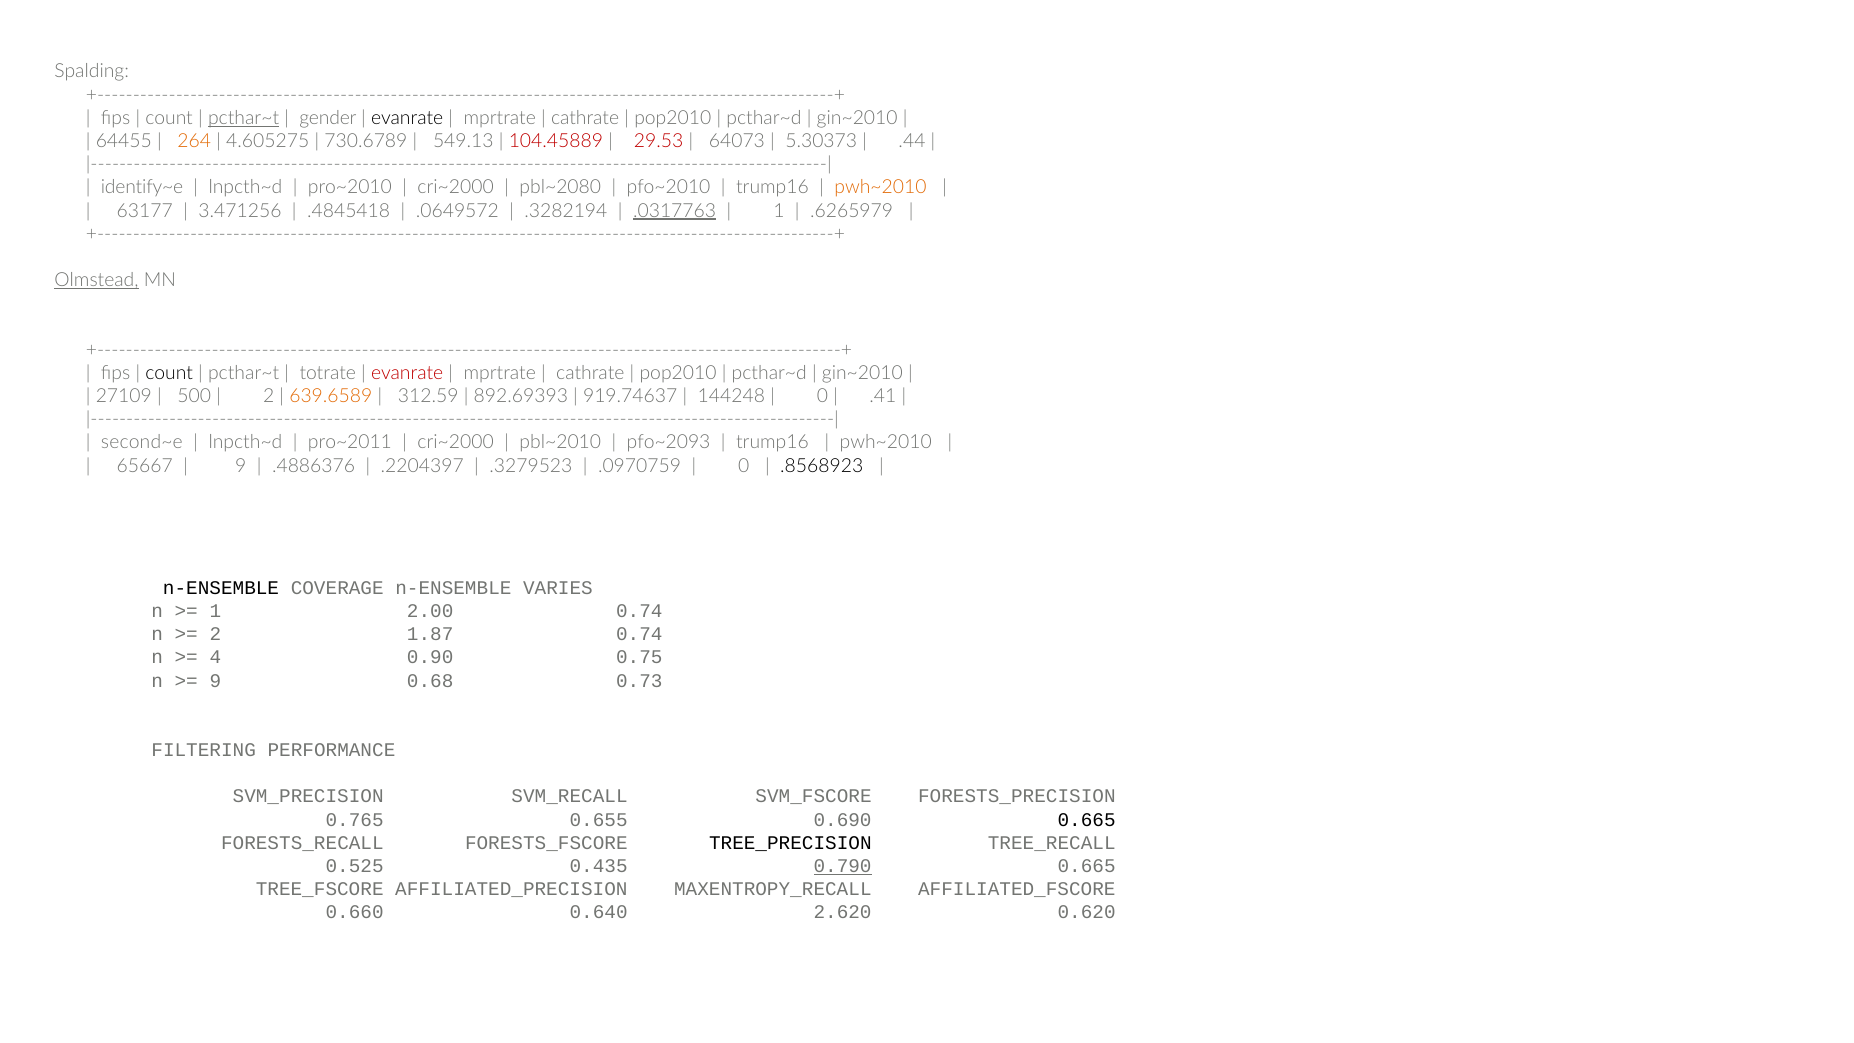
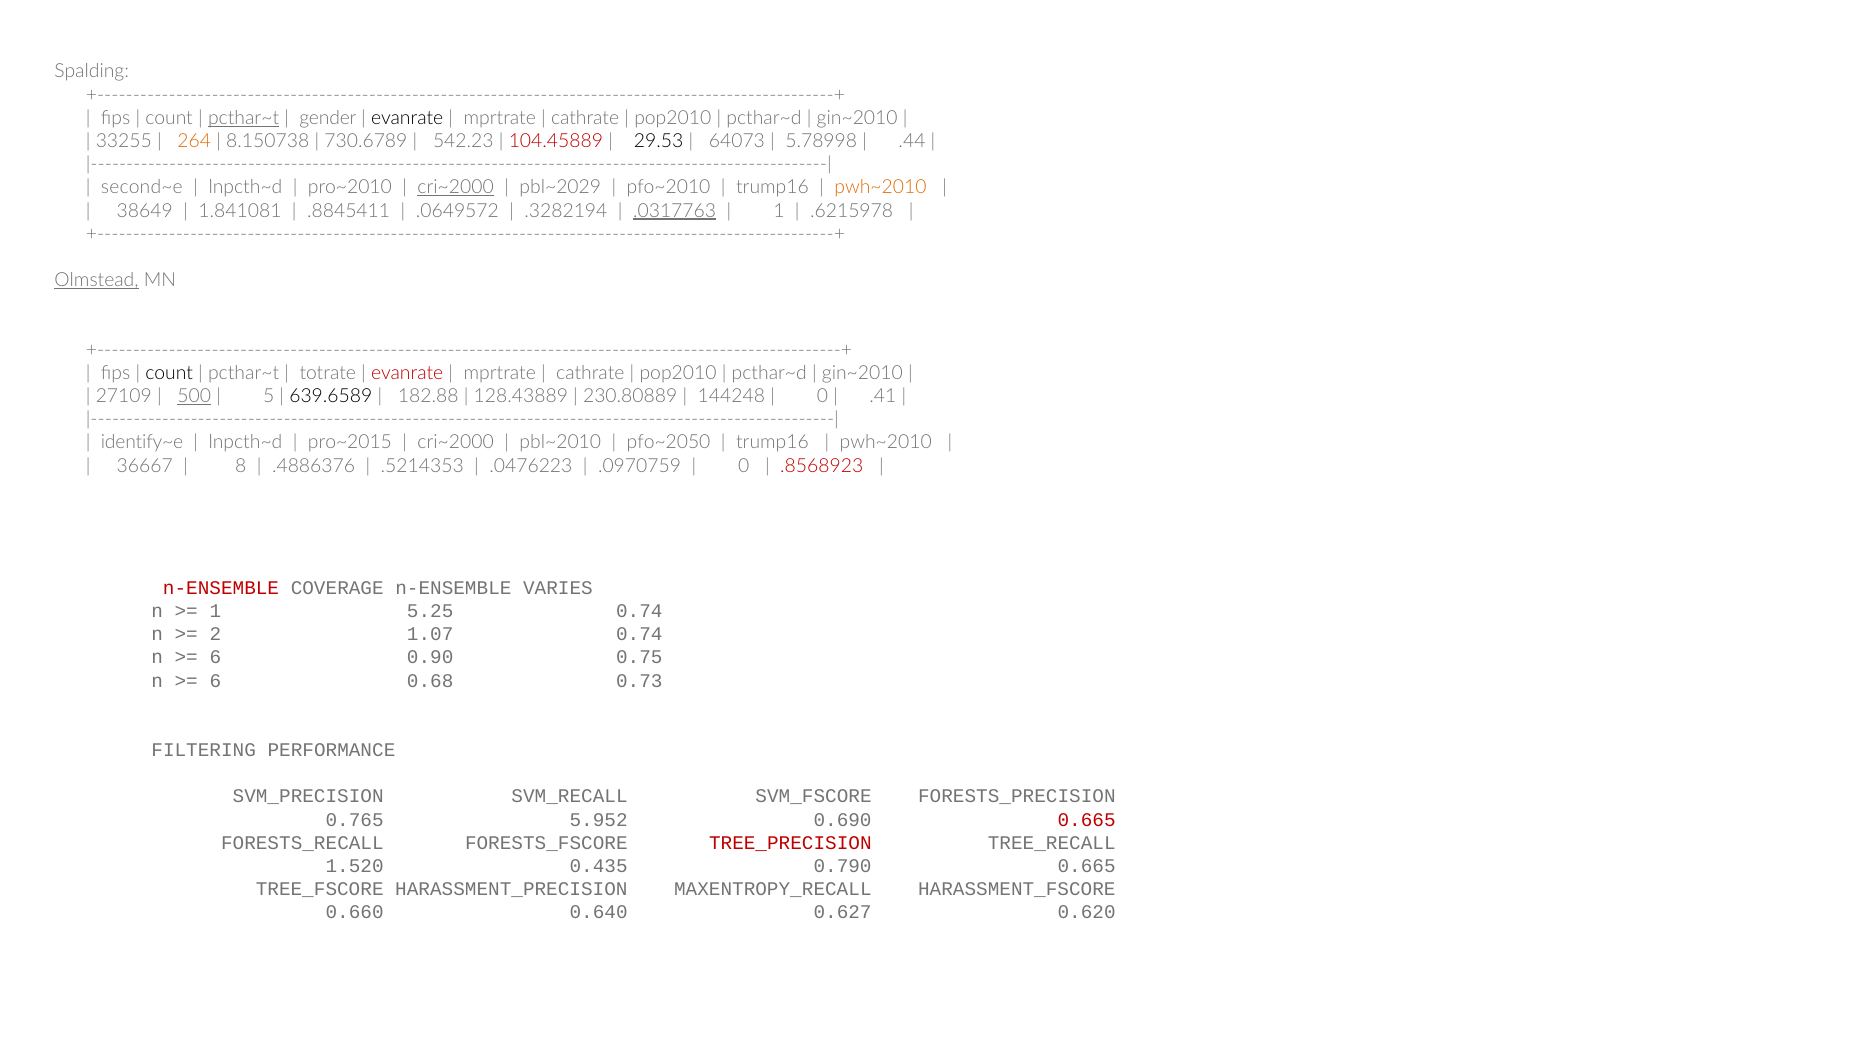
64455: 64455 -> 33255 (124, 141)
4.605275: 4.605275 -> 8.150738 (268, 141)
549.13: 549.13 -> 542.23 (463, 141)
29.53 colour: red -> black (659, 141)
5.30373: 5.30373 -> 5.78998 (821, 141)
identify~e: identify~e -> second~e (142, 188)
cri~2000 underline: none -> present (456, 188)
pbl~2080: pbl~2080 -> pbl~2029 (560, 188)
63177: 63177 -> 38649 (145, 211)
3.471256: 3.471256 -> 1.841081 (240, 211)
.4845418: .4845418 -> .8845411 (349, 211)
.6265979: .6265979 -> .6215978 (852, 211)
500 underline: none -> present (194, 396)
2: 2 -> 5 (269, 396)
639.6589 colour: orange -> black (331, 396)
312.59: 312.59 -> 182.88 (428, 396)
892.69393: 892.69393 -> 128.43889 (521, 396)
919.74637: 919.74637 -> 230.80889 (630, 396)
second~e: second~e -> identify~e (142, 443)
pro~2011: pro~2011 -> pro~2015 (350, 443)
pfo~2093: pfo~2093 -> pfo~2050 (669, 443)
65667: 65667 -> 36667 (145, 466)
9: 9 -> 8 (241, 466)
.2204397: .2204397 -> .5214353 (422, 466)
.3279523: .3279523 -> .0476223 (531, 466)
.8568923 colour: black -> red (822, 466)
n-ENSEMBLE colour: black -> red (221, 588)
2.00: 2.00 -> 5.25 (430, 611)
1.87: 1.87 -> 1.07 (430, 634)
4: 4 -> 6 (215, 658)
9: 9 -> 6 (215, 681)
0.655: 0.655 -> 5.952 (599, 820)
0.665 colour: black -> red (1087, 820)
TREE_PRECISION colour: black -> red (790, 843)
0.525: 0.525 -> 1.520 (355, 866)
0.790 underline: present -> none (843, 866)
AFFILIATED_PRECISION: AFFILIATED_PRECISION -> HARASSMENT_PRECISION (511, 889)
AFFILIATED_FSCORE: AFFILIATED_FSCORE -> HARASSMENT_FSCORE (1017, 889)
2.620: 2.620 -> 0.627 (843, 913)
